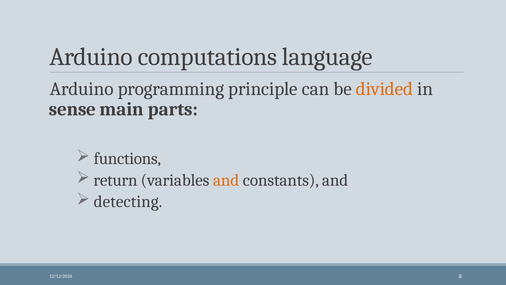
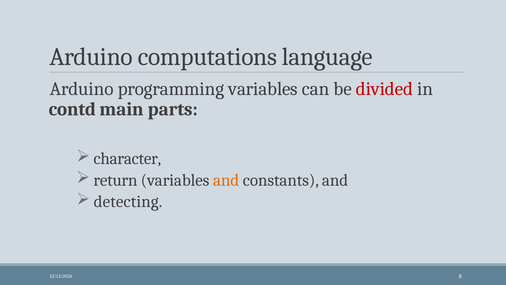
programming principle: principle -> variables (263, 89)
divided colour: orange -> red (384, 89)
sense: sense -> contd (72, 109)
functions: functions -> character (127, 158)
